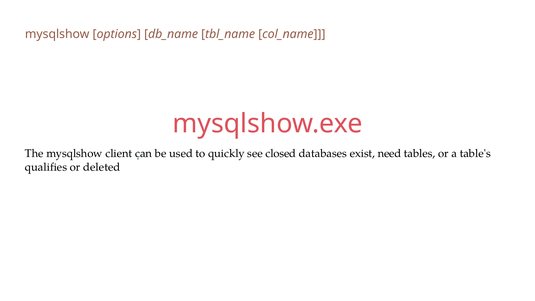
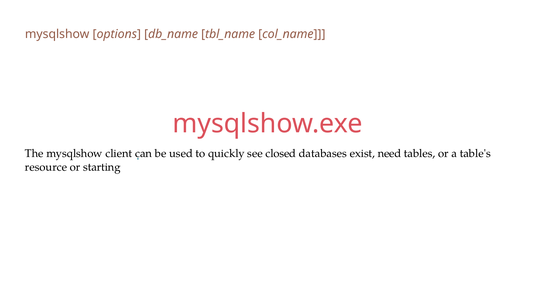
qualifies: qualifies -> resource (46, 167)
deleted: deleted -> starting (102, 167)
